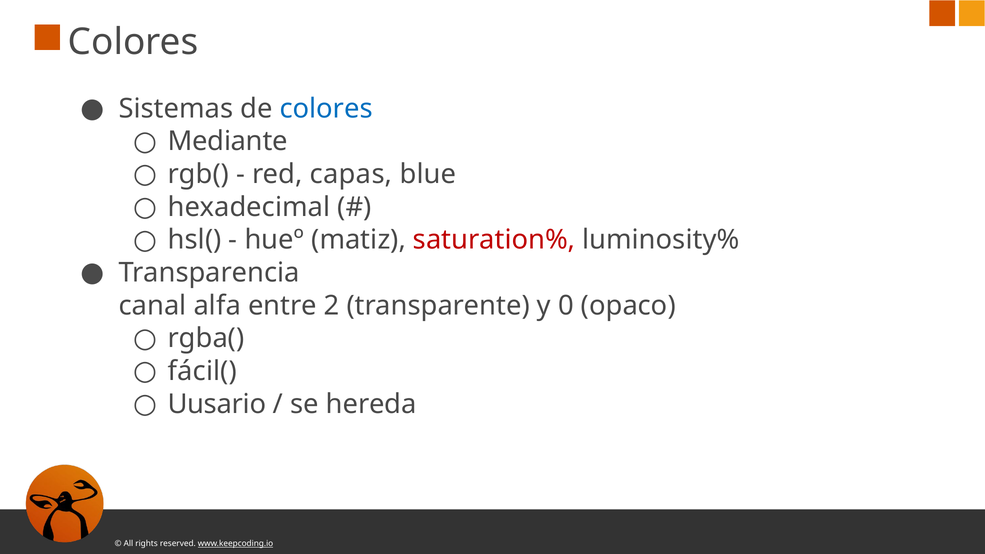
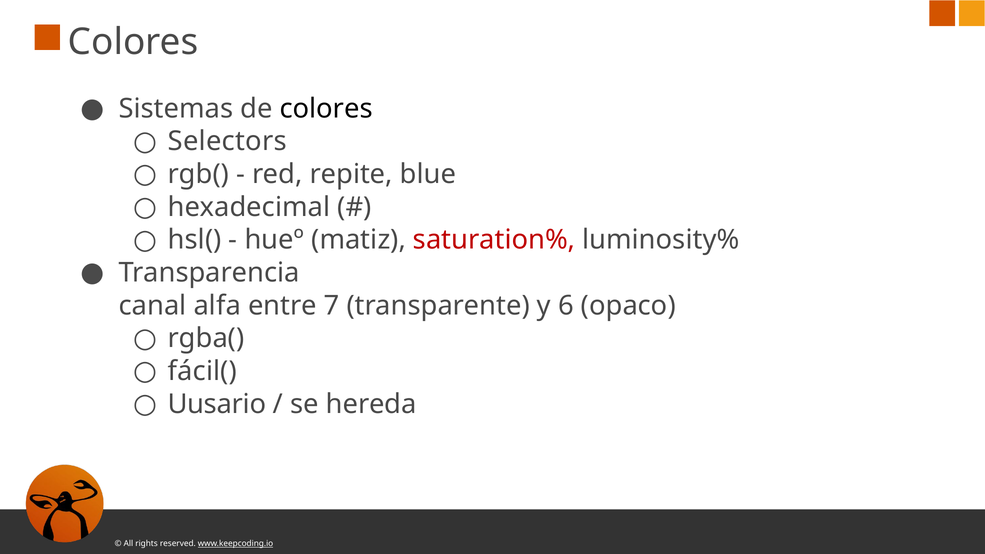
colores colour: blue -> black (326, 109)
Mediante: Mediante -> Selectors (227, 141)
capas: capas -> repite (351, 174)
2: 2 -> 7 (332, 306)
0: 0 -> 6 (566, 306)
